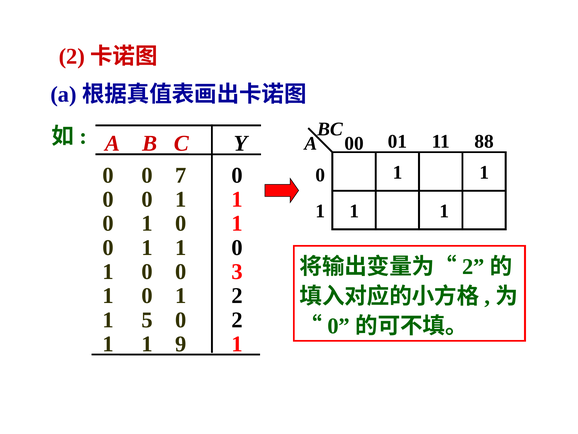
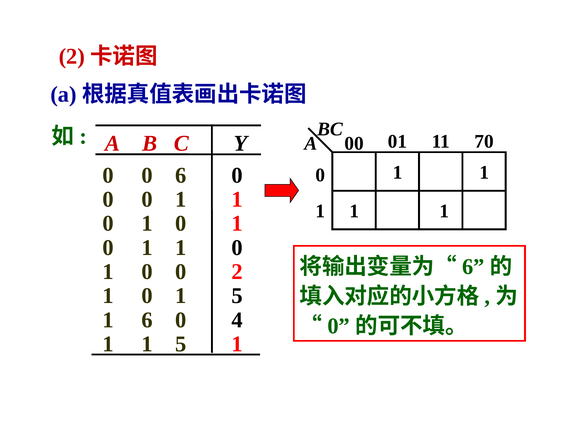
88: 88 -> 70 (484, 141)
0 7: 7 -> 6 (181, 175)
2: 2 -> 6 (473, 266)
0 3: 3 -> 2 (237, 271)
0 1 2: 2 -> 5 (237, 295)
1 5: 5 -> 6 (147, 320)
0 2: 2 -> 4 (237, 320)
1 1 9: 9 -> 5 (181, 344)
